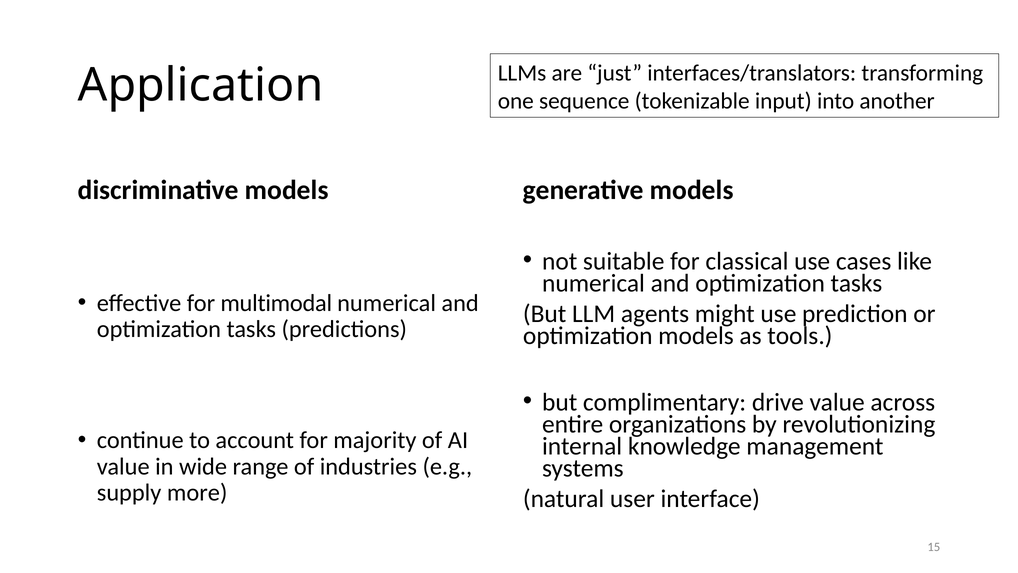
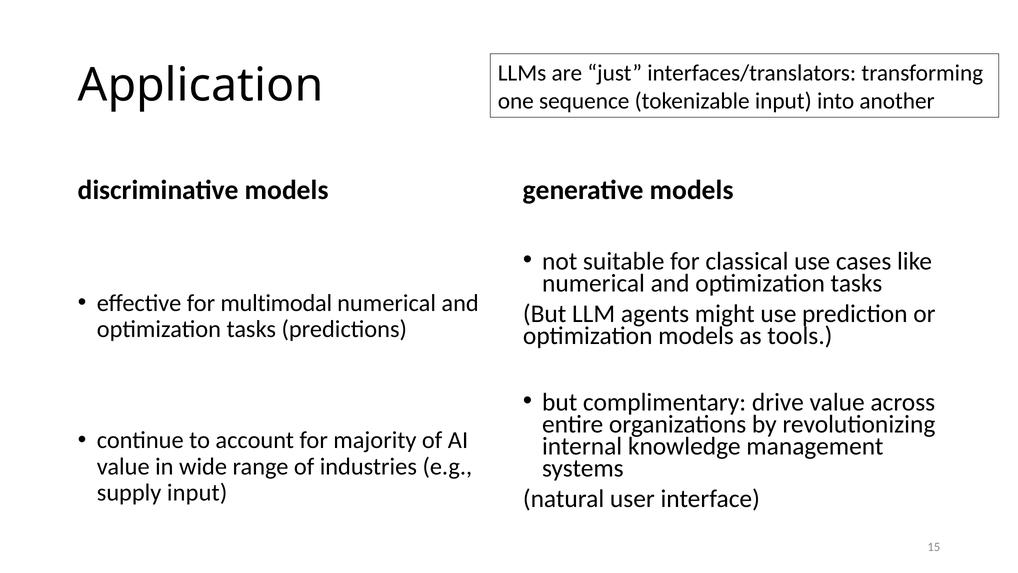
supply more: more -> input (197, 493)
